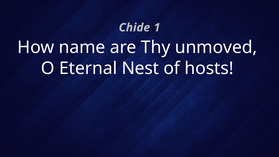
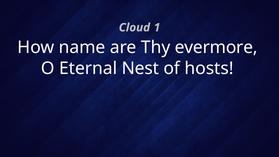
Chide: Chide -> Cloud (134, 28)
unmoved: unmoved -> evermore (216, 47)
